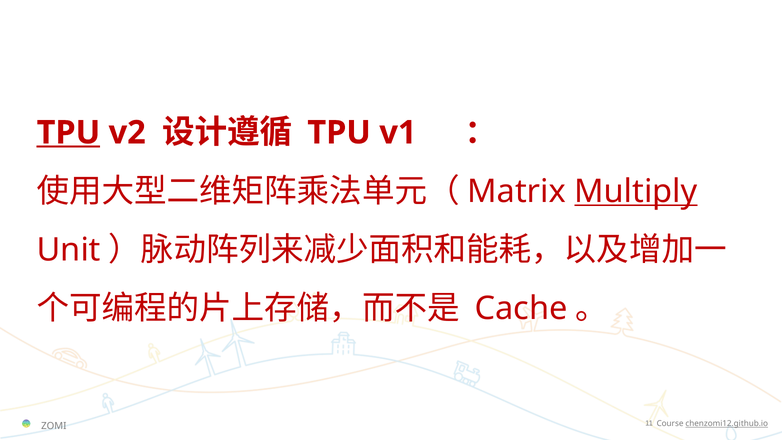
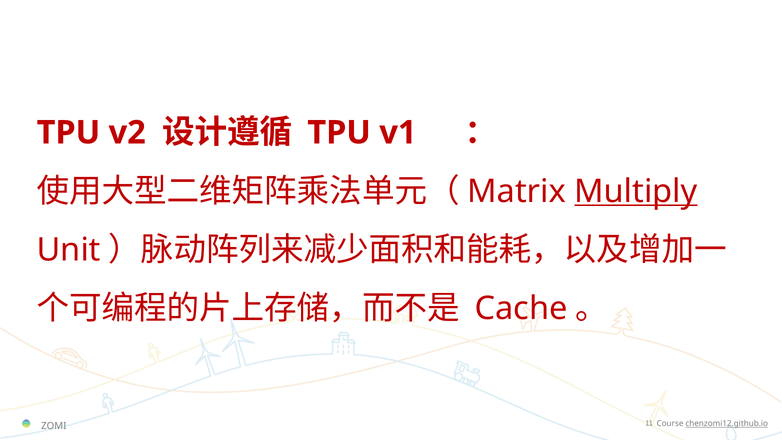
TPU underline: present -> none (68, 133)
